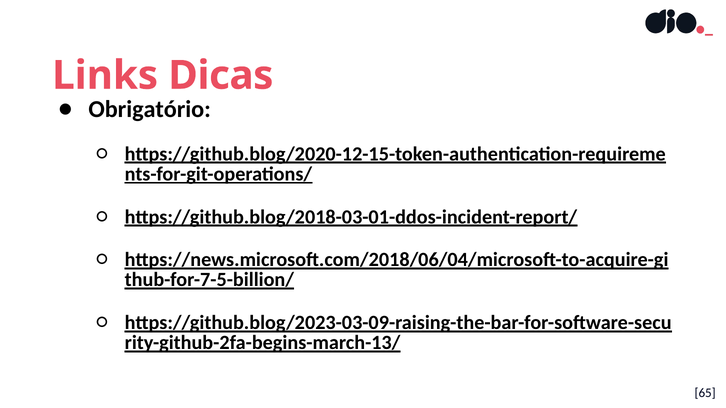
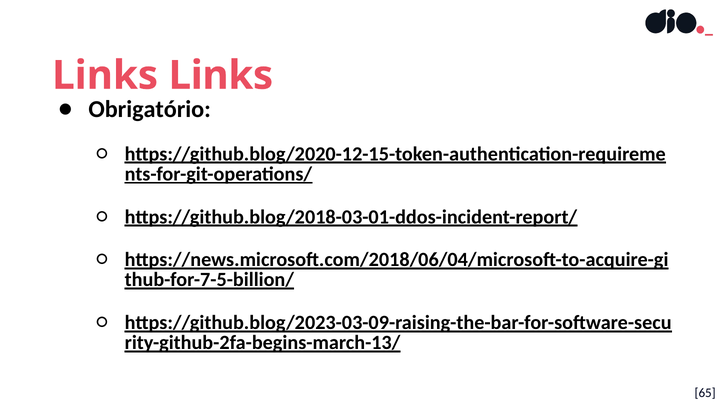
Dicas: Dicas -> Links (221, 76)
